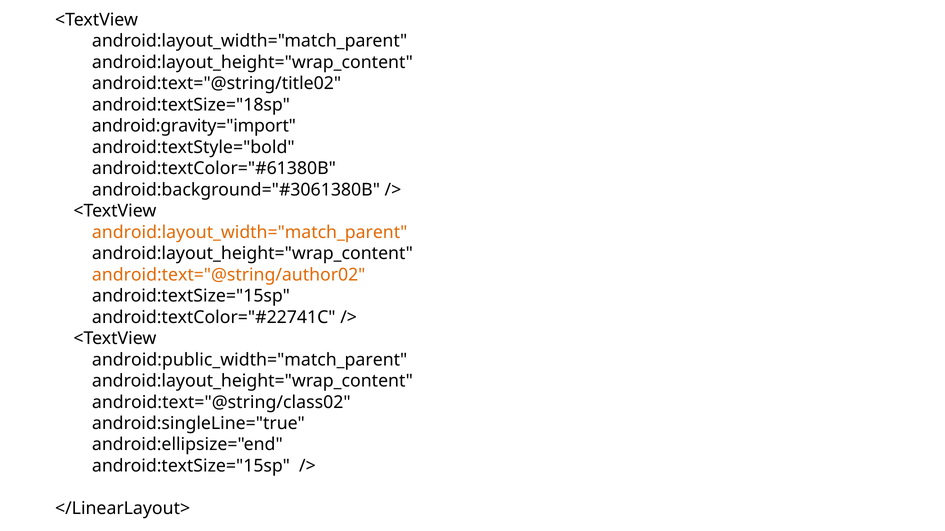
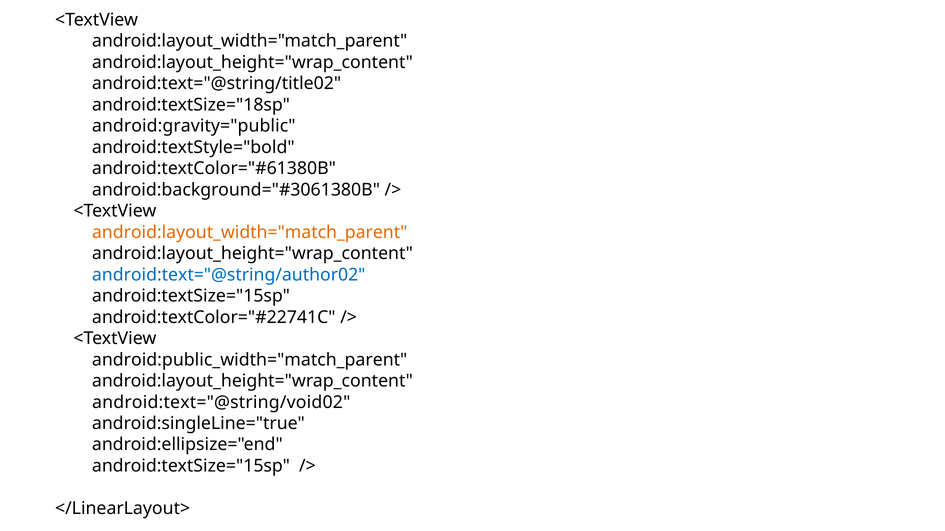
android:gravity="import: android:gravity="import -> android:gravity="public (194, 126)
android:text="@string/author02 colour: orange -> blue (229, 275)
android:text="@string/class02: android:text="@string/class02 -> android:text="@string/void02 (221, 403)
